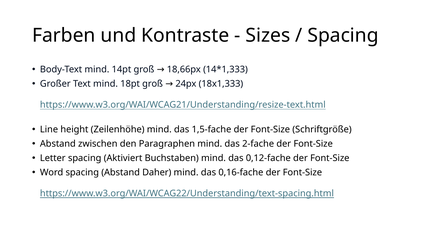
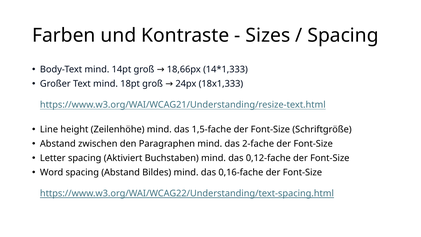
Daher: Daher -> Bildes (157, 172)
